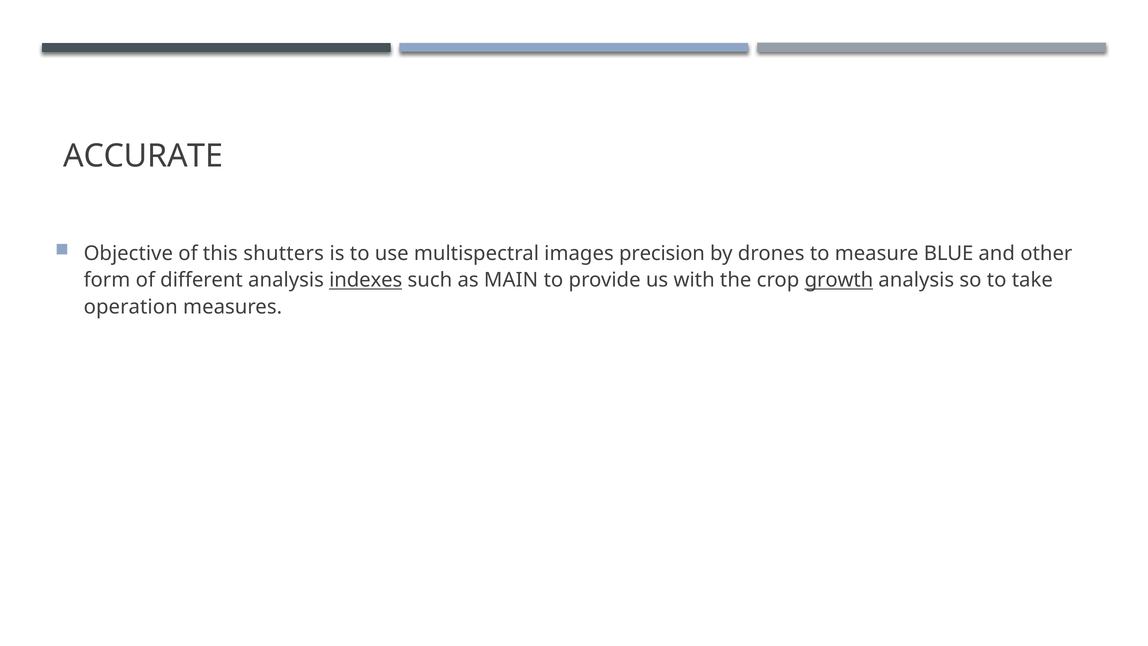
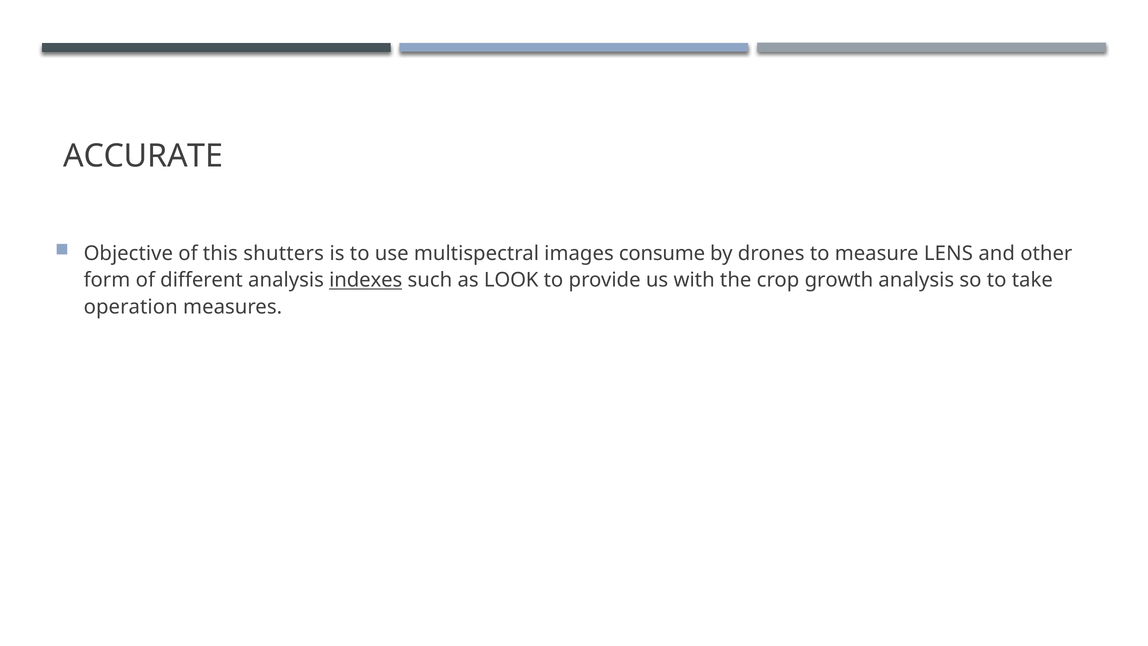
precision: precision -> consume (662, 253)
BLUE: BLUE -> LENS (948, 253)
MAIN: MAIN -> LOOK (511, 280)
growth underline: present -> none (839, 280)
